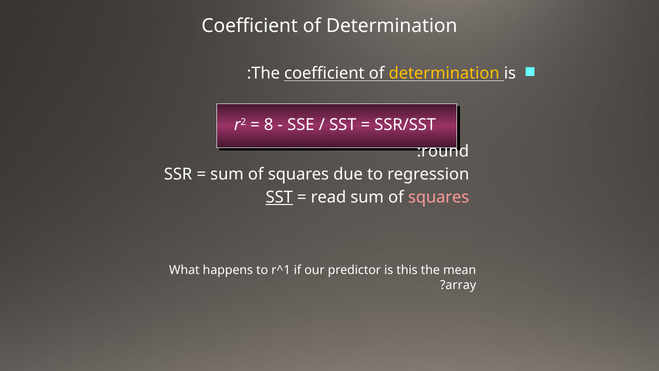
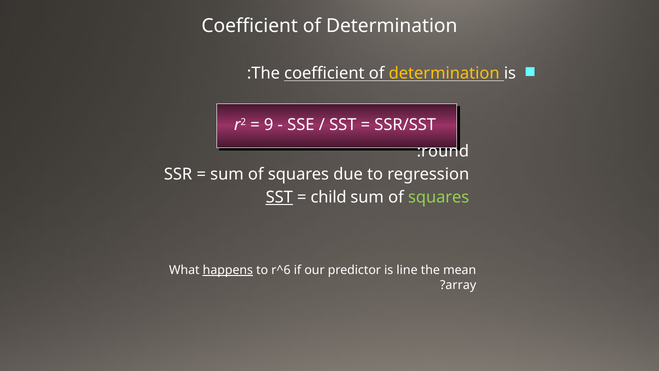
8: 8 -> 9 (269, 125)
read: read -> child (329, 197)
squares colour: pink -> light green (439, 197)
happens underline: none -> present (228, 270)
r^1: r^1 -> r^6 (281, 270)
this: this -> line (407, 270)
